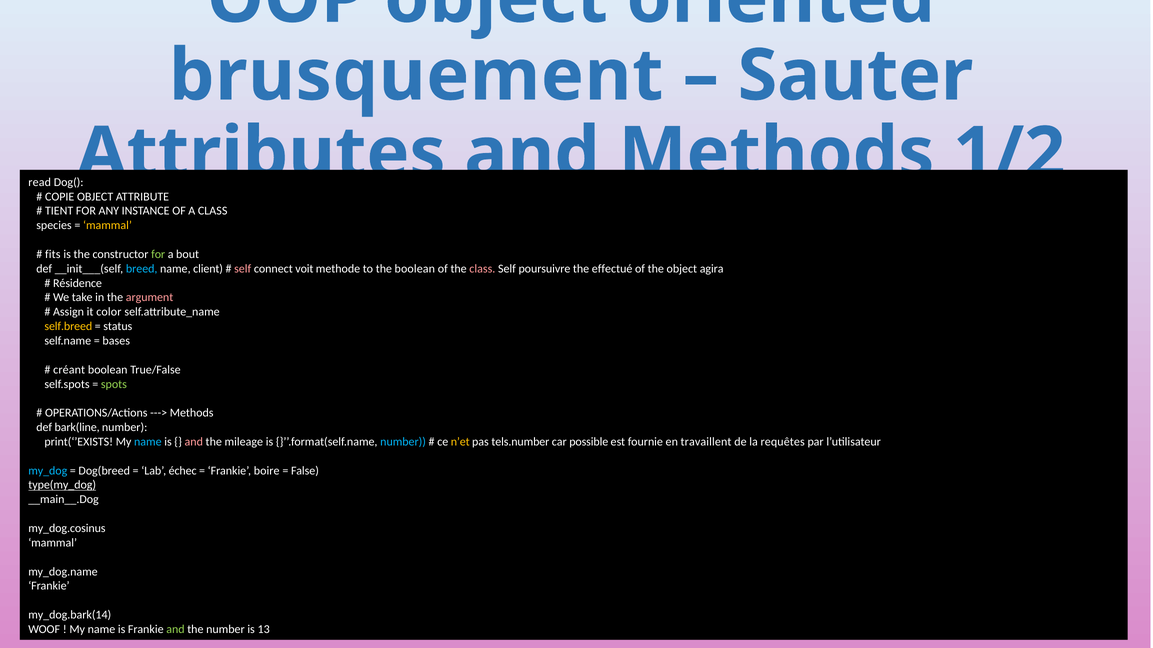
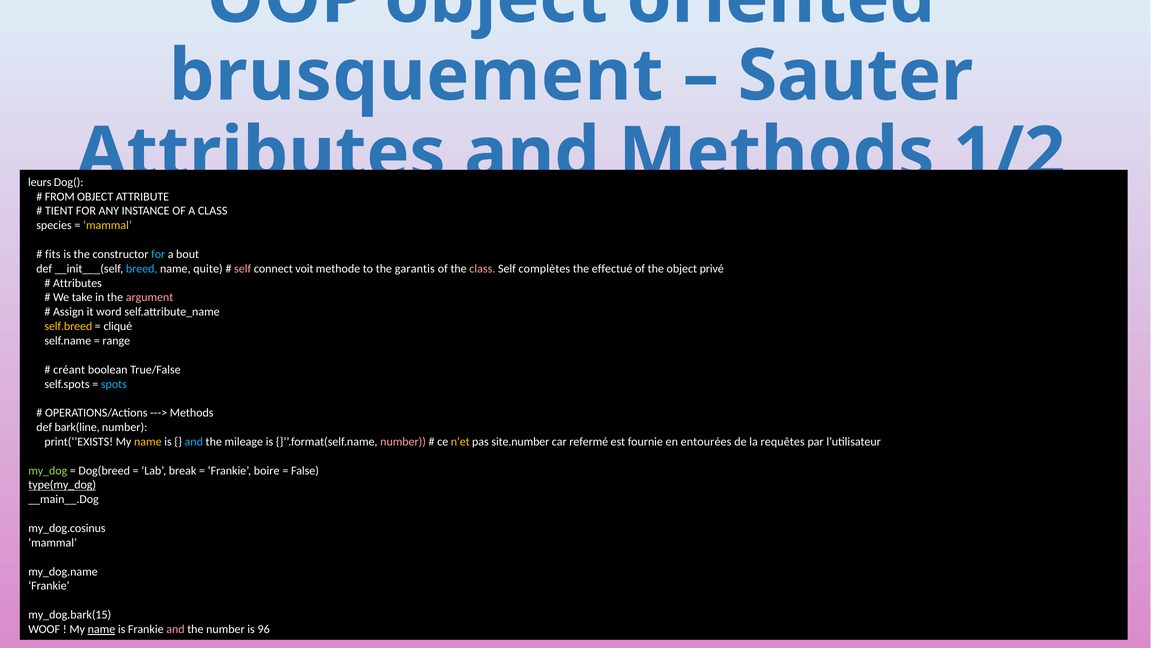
read: read -> leurs (40, 182)
COPIE: COPIE -> FROM (60, 197)
for colour: light green -> light blue (158, 254)
client: client -> quite (208, 269)
the boolean: boolean -> garantis (415, 269)
poursuivre: poursuivre -> complètes (544, 269)
agira: agira -> privé (712, 269)
Résidence: Résidence -> Attributes (77, 283)
color: color -> word (109, 312)
status: status -> cliqué (118, 327)
bases: bases -> range (116, 341)
spots colour: light green -> light blue (114, 384)
name colour: light blue -> yellow (148, 442)
and colour: pink -> light blue (194, 442)
number colour: light blue -> pink (403, 442)
tels.number: tels.number -> site.number (520, 442)
possible: possible -> refermé (589, 442)
travaillent: travaillent -> entourées (706, 442)
my_dog colour: light blue -> light green (48, 471)
échec: échec -> break (183, 471)
my_dog.bark(14: my_dog.bark(14 -> my_dog.bark(15 (70, 615)
name underline: none -> present (101, 630)
and colour: light green -> pink (175, 630)
13: 13 -> 96 (264, 630)
